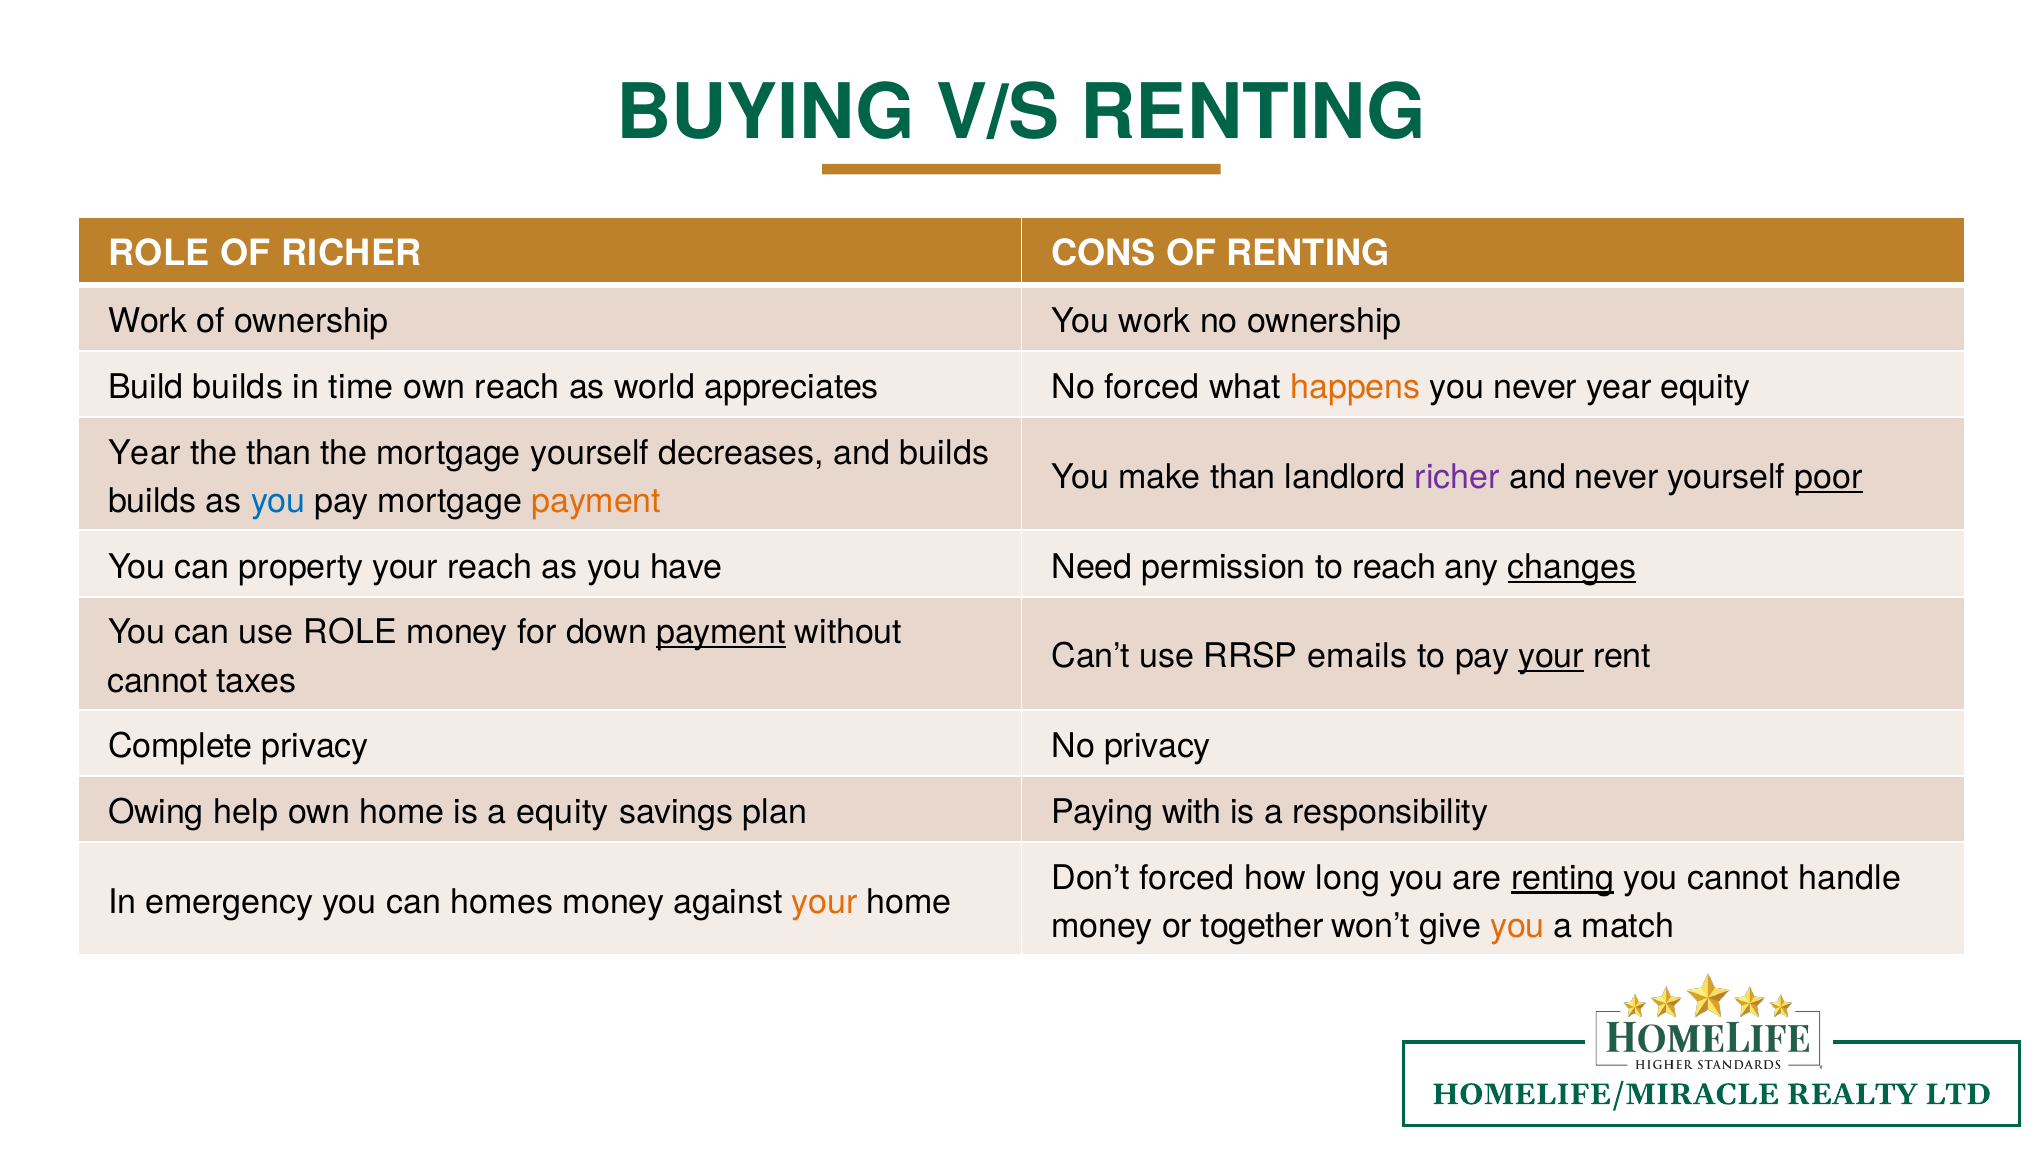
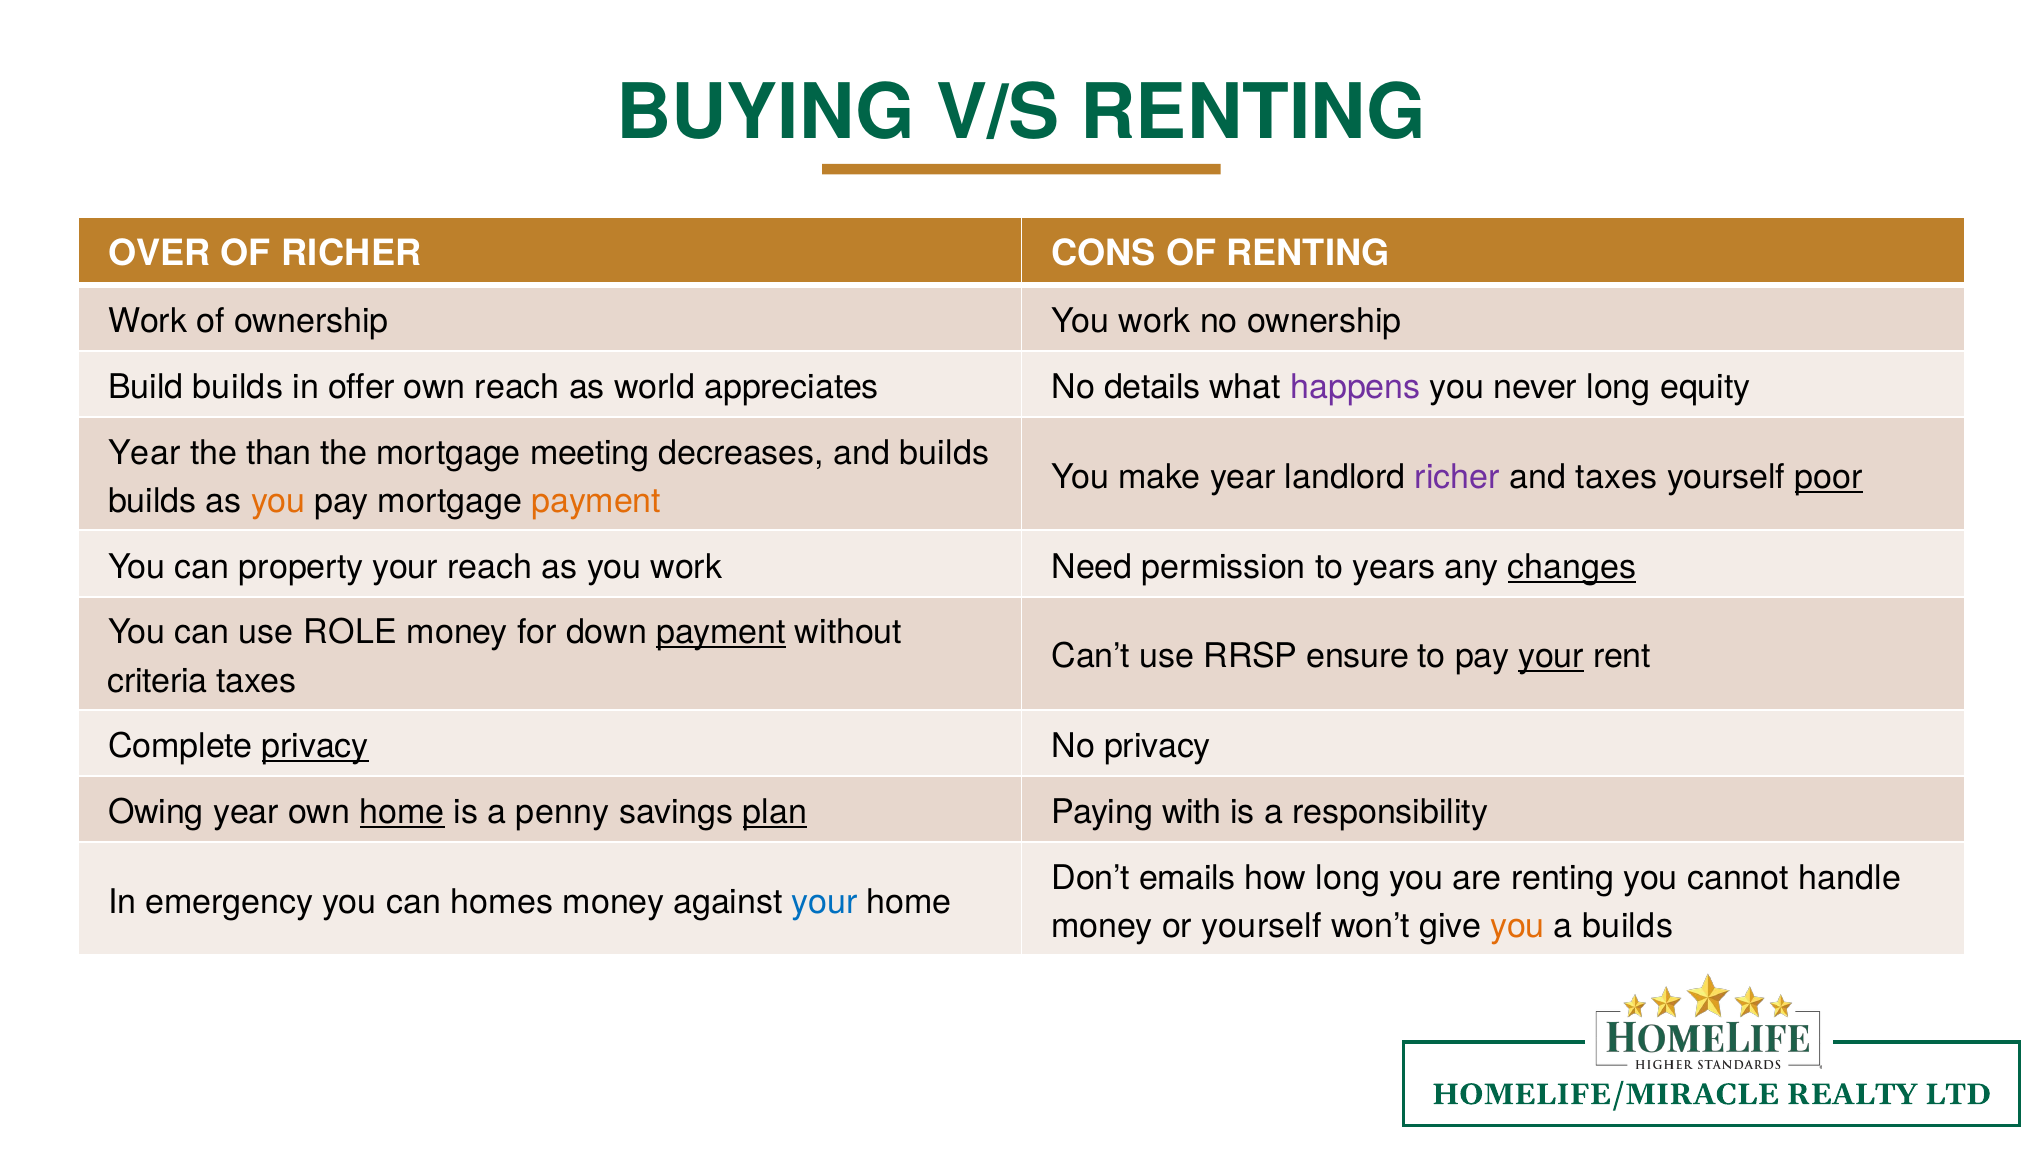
ROLE: ROLE -> OVER (159, 254)
time: time -> offer (362, 388)
No forced: forced -> details (1152, 388)
happens colour: orange -> purple (1356, 388)
never year: year -> long (1619, 388)
mortgage yourself: yourself -> meeting (590, 453)
make than: than -> year (1243, 477)
and never: never -> taxes (1616, 477)
you colour: blue -> orange (278, 502)
as you have: have -> work (686, 567)
to reach: reach -> years (1394, 567)
emails: emails -> ensure (1358, 657)
cannot: cannot -> criteria (158, 681)
privacy underline: none -> present (315, 746)
Owing help: help -> year (246, 813)
home underline: none -> present (402, 813)
a equity: equity -> penny (563, 813)
plan underline: none -> present (775, 813)
Don’t forced: forced -> emails (1187, 878)
renting underline: present -> none (1563, 878)
your colour: orange -> blue (825, 902)
or together: together -> yourself (1262, 927)
a match: match -> builds (1628, 927)
